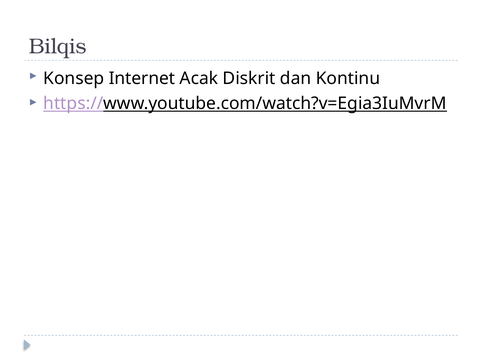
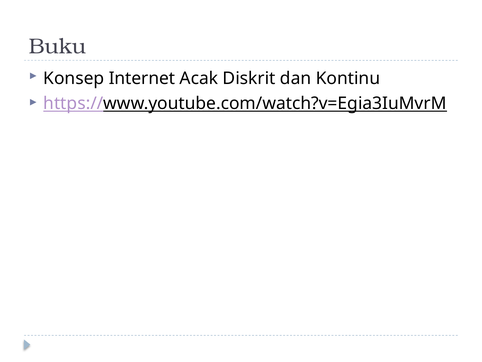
Bilqis: Bilqis -> Buku (58, 47)
